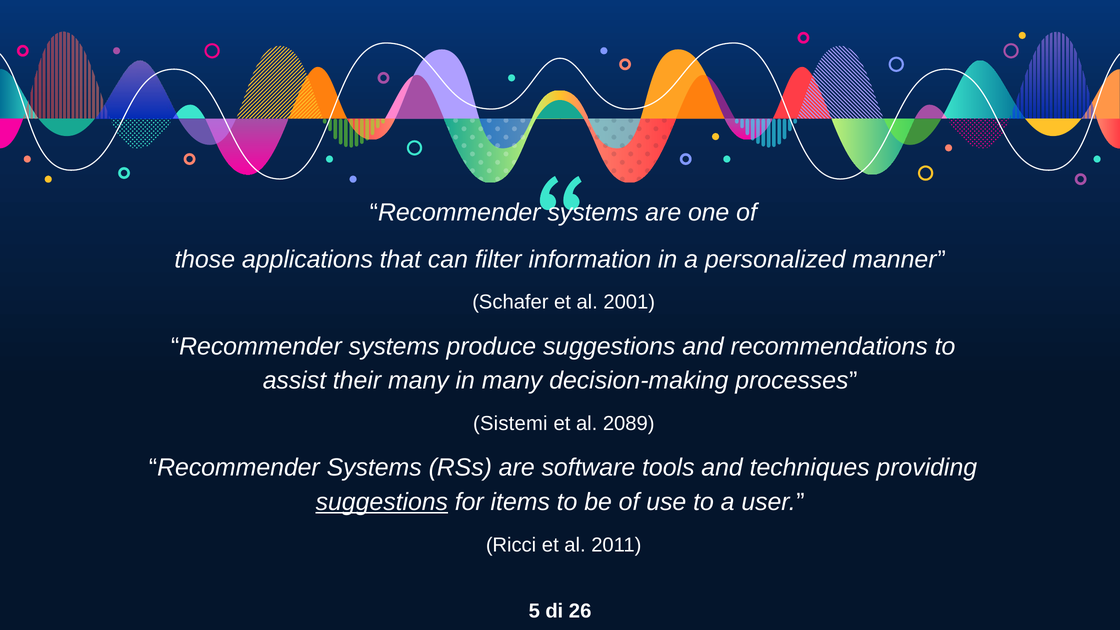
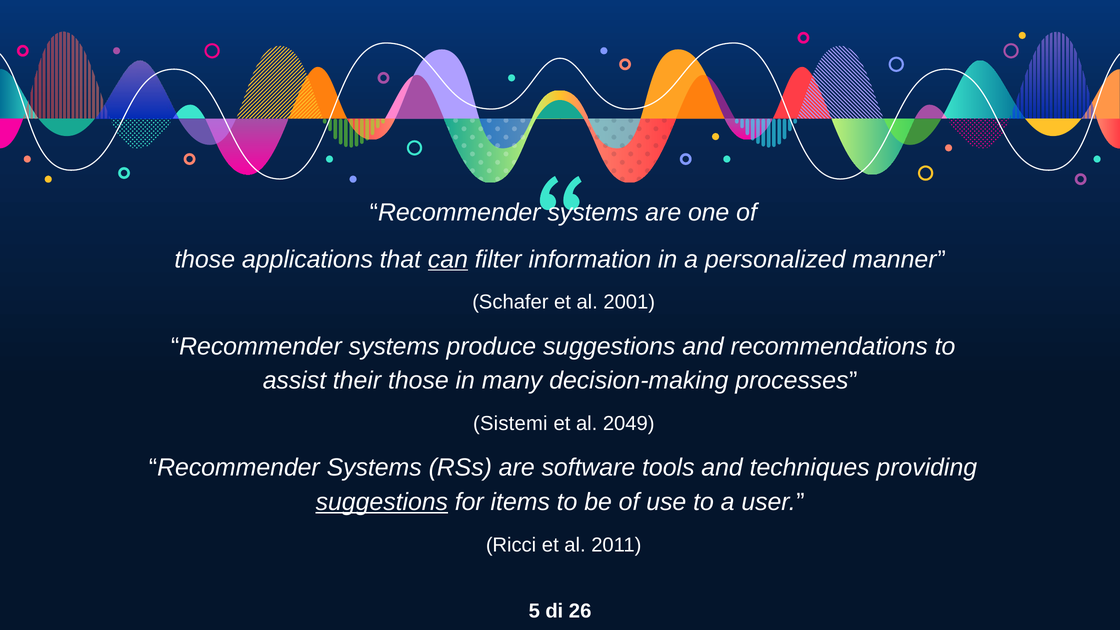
can underline: none -> present (448, 259)
their many: many -> those (418, 381)
2089: 2089 -> 2049 (629, 424)
